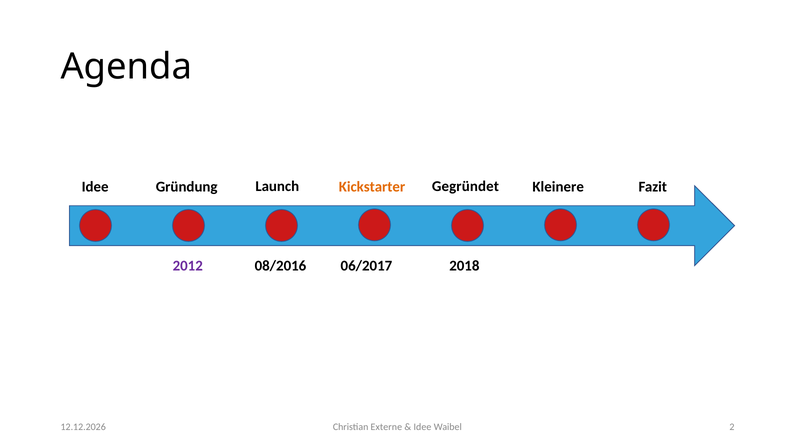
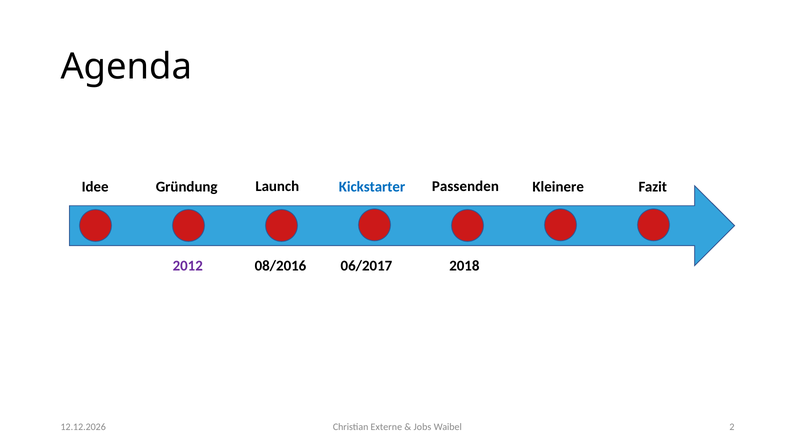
Gegründet: Gegründet -> Passenden (465, 186)
Kickstarter colour: orange -> blue (372, 187)
Idee: Idee -> Jobs (422, 427)
